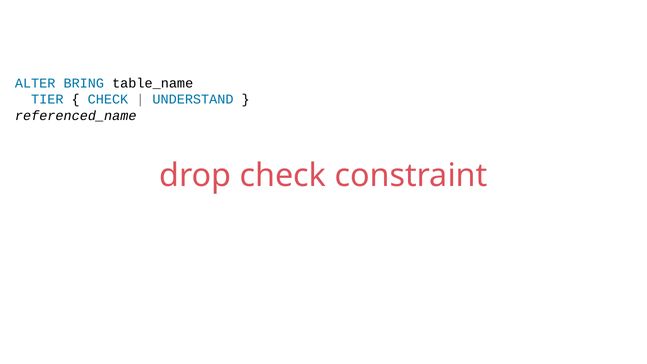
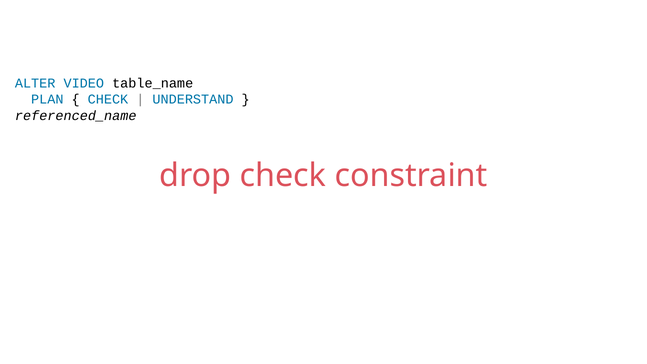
BRING: BRING -> VIDEO (84, 83)
TIER: TIER -> PLAN (47, 99)
